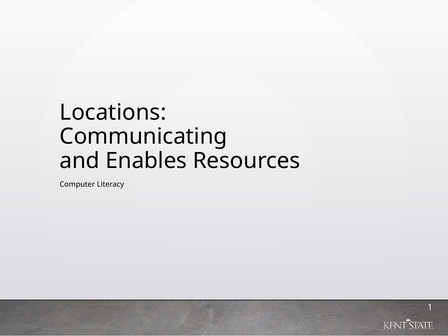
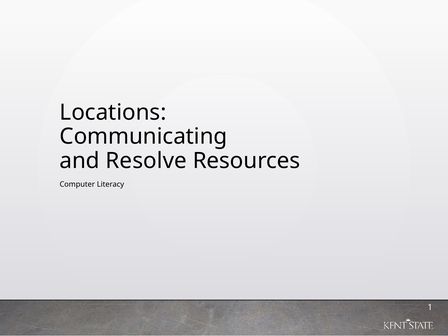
Enables: Enables -> Resolve (146, 161)
